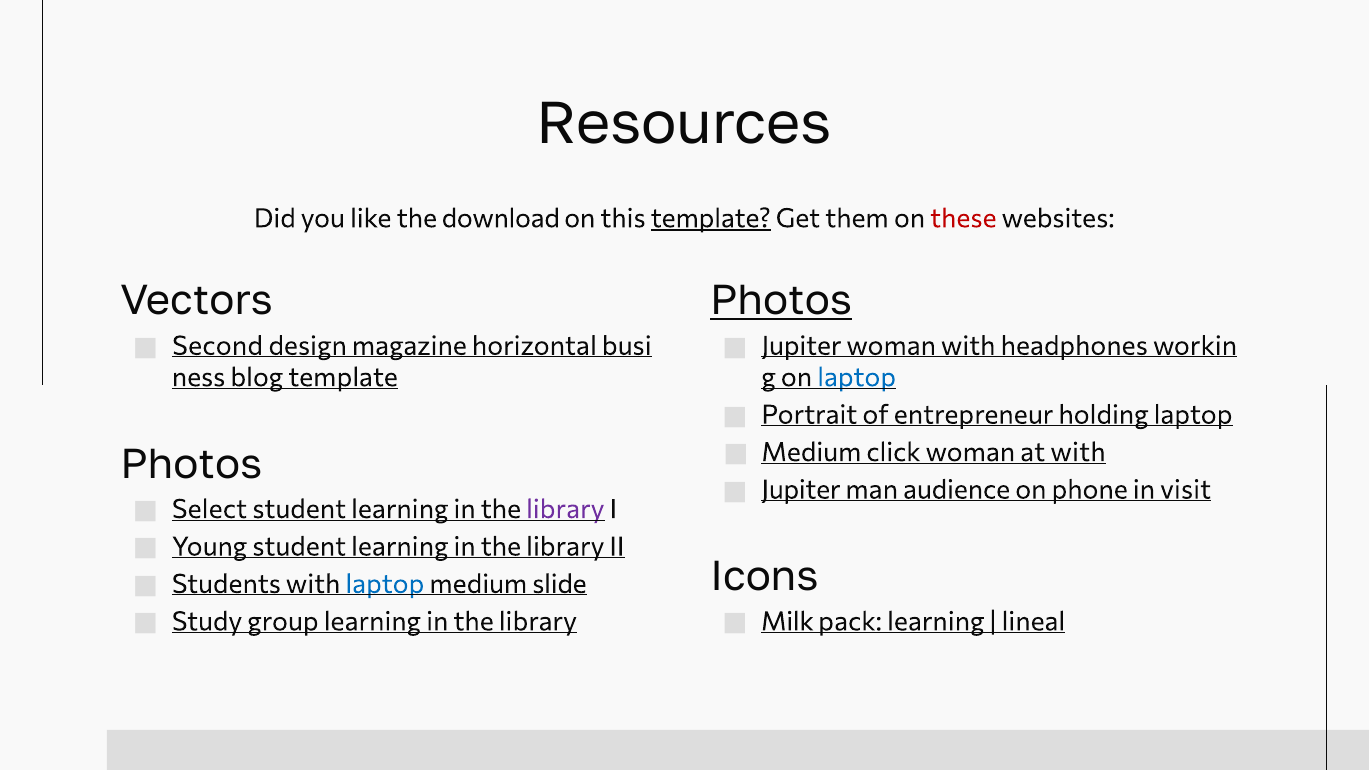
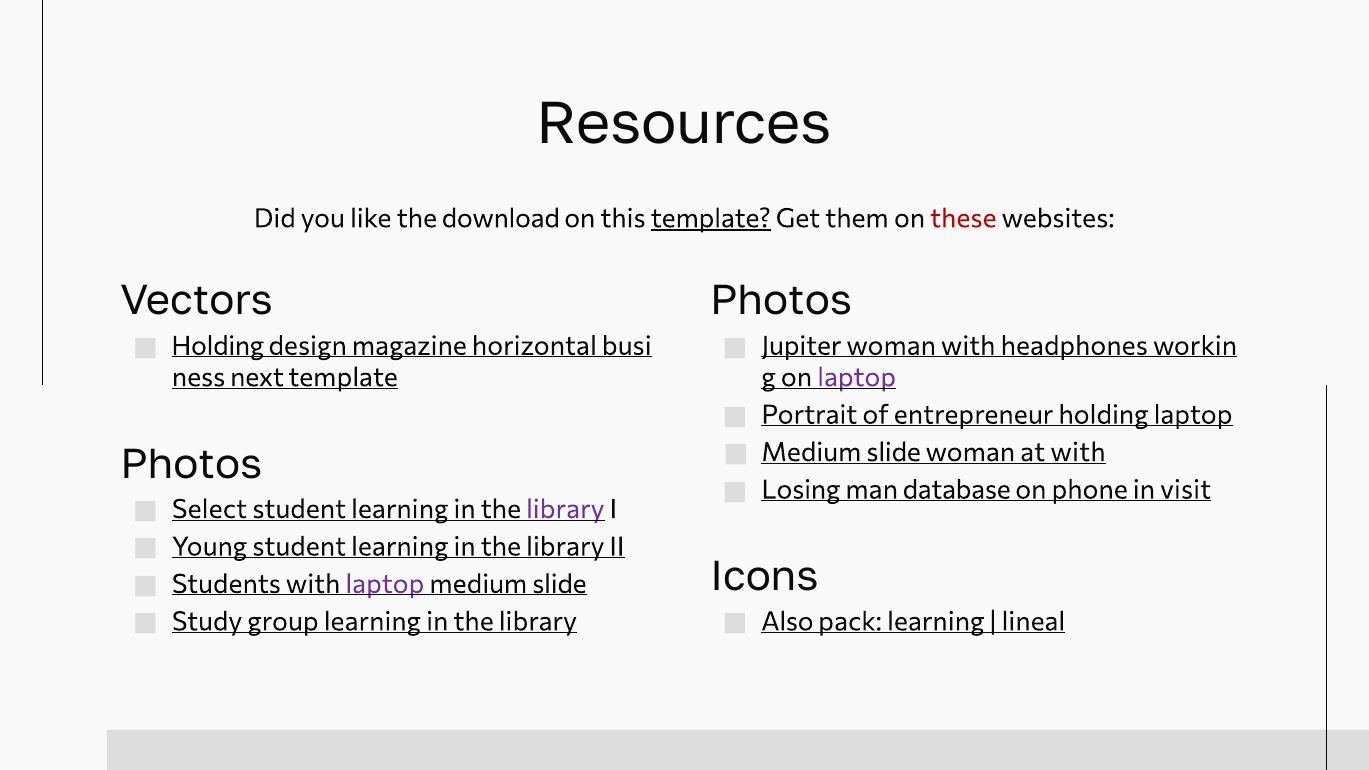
Photos underline: present -> none (781, 301)
Second: Second -> Holding (218, 346)
blog: blog -> next (257, 377)
laptop colour: blue -> purple (857, 377)
click: click -> slide (894, 452)
Jupiter: Jupiter -> Losing (801, 490)
audience: audience -> database (957, 490)
laptop colour: blue -> purple (385, 584)
Milk: Milk -> Also (787, 622)
